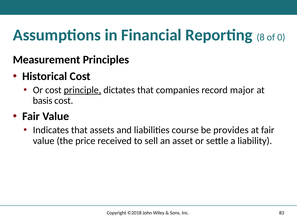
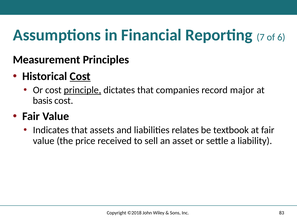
8: 8 -> 7 (261, 37)
0: 0 -> 6 (281, 37)
Cost underline: none -> present (80, 76)
course: course -> relates (185, 130)
provides: provides -> textbook (231, 130)
